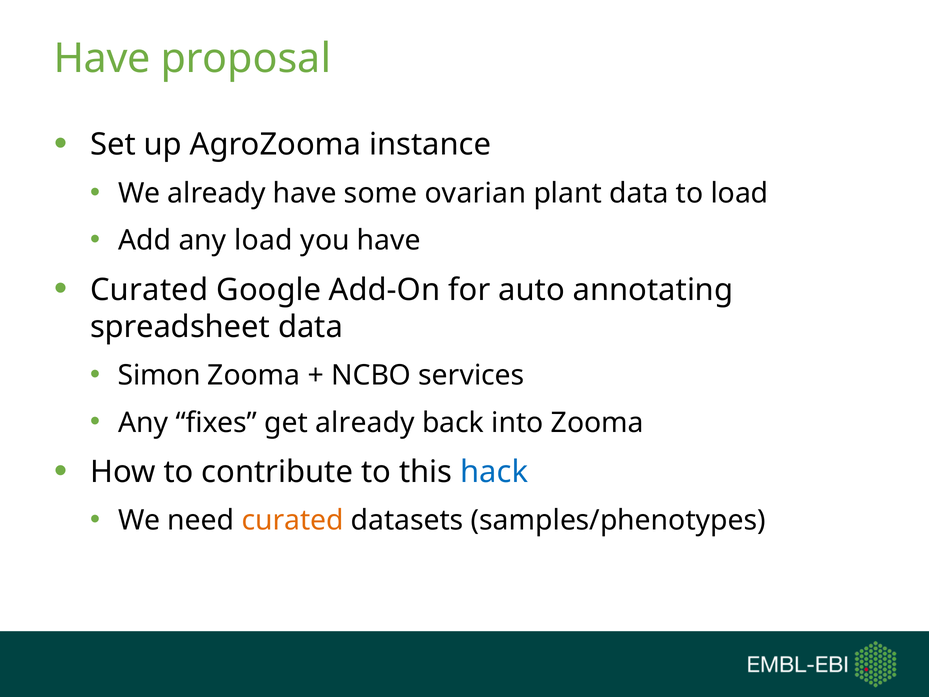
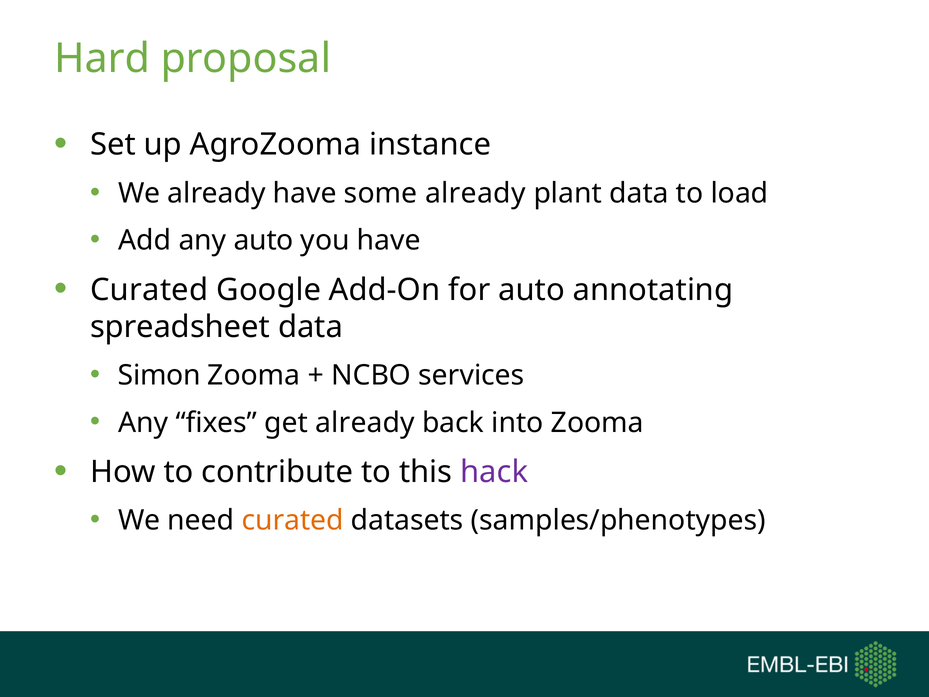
Have: Have -> Hard (102, 59)
some ovarian: ovarian -> already (475, 193)
any load: load -> auto (264, 240)
hack colour: blue -> purple (494, 472)
